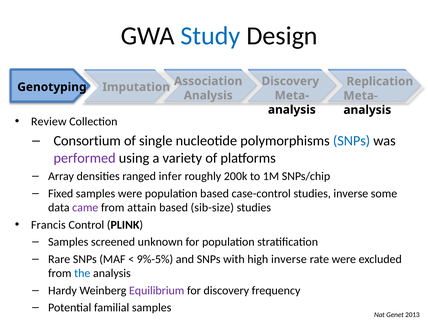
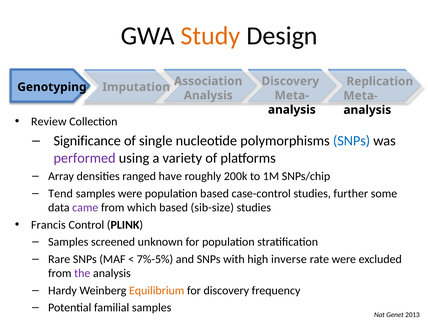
Study colour: blue -> orange (210, 36)
Consortium: Consortium -> Significance (87, 141)
infer: infer -> have (170, 176)
Fixed: Fixed -> Tend (61, 193)
studies inverse: inverse -> further (351, 193)
attain: attain -> which (142, 208)
9%-5%: 9%-5% -> 7%-5% (155, 259)
the colour: blue -> purple (82, 273)
Equilibrium colour: purple -> orange (157, 290)
